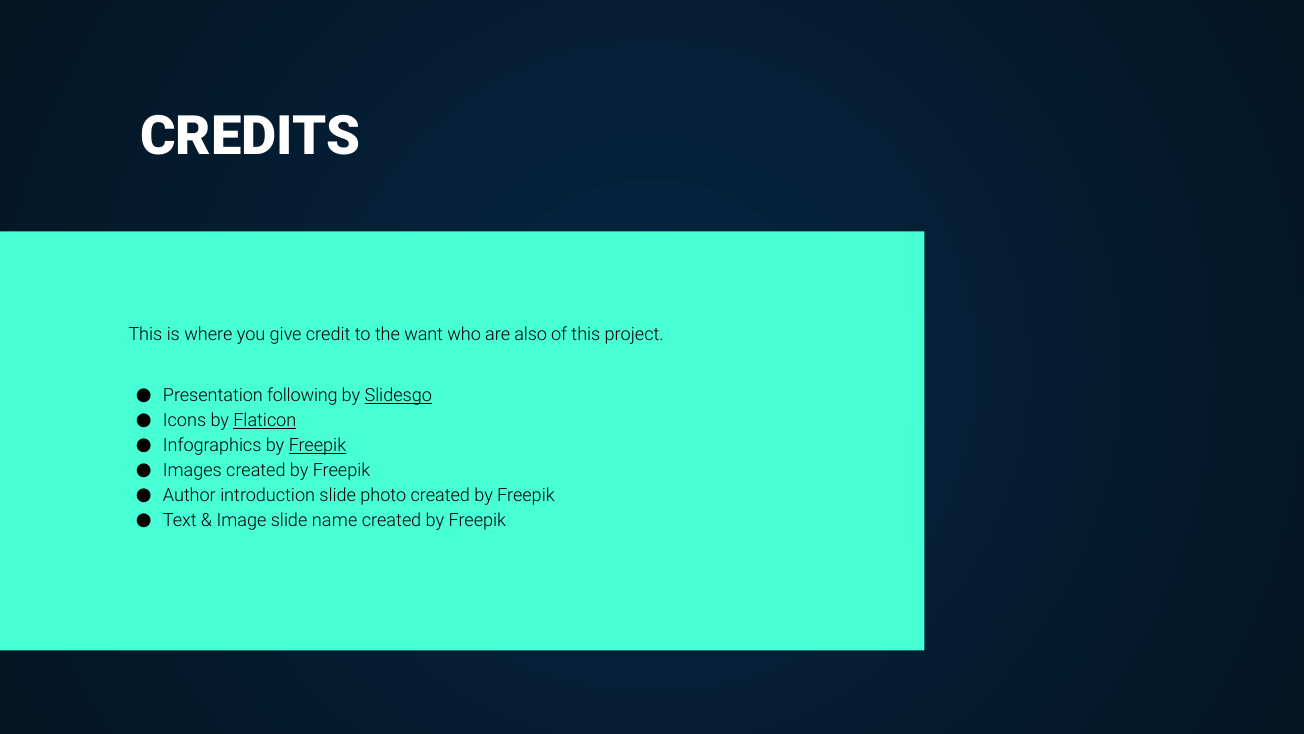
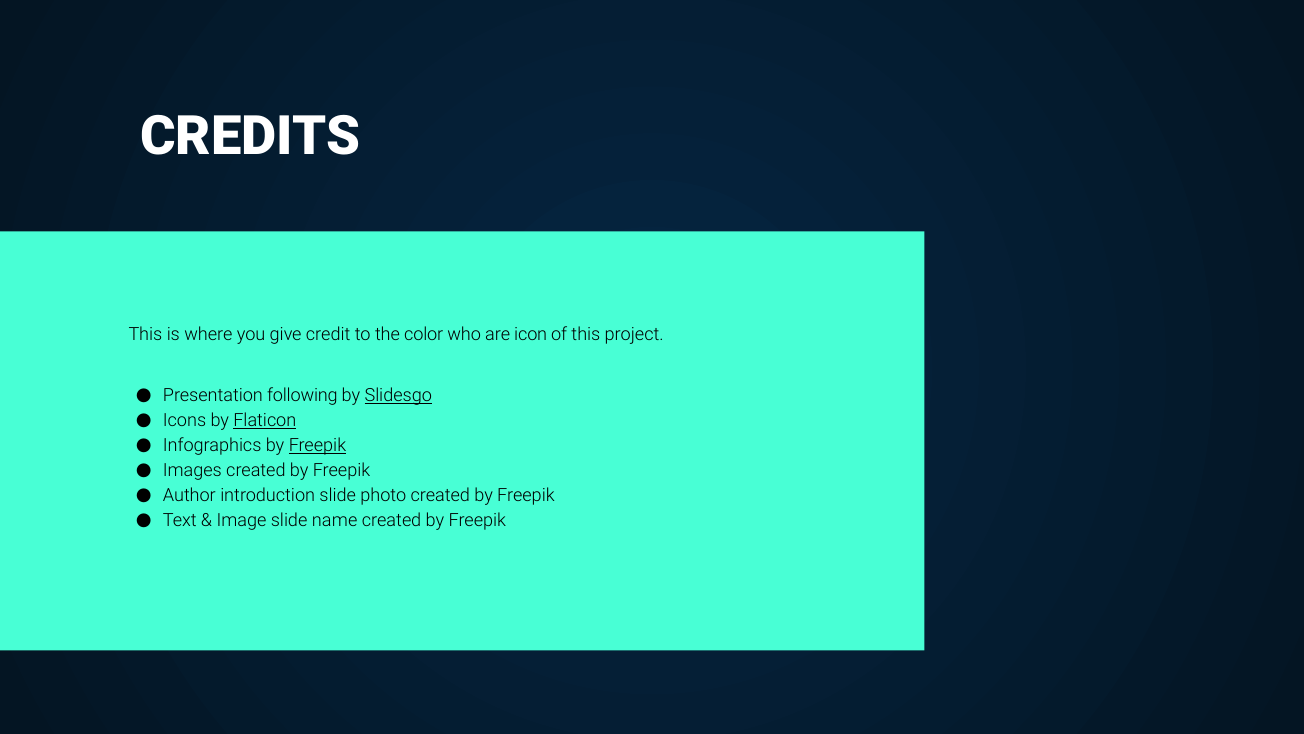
want: want -> color (424, 334)
also: also -> icon (531, 334)
